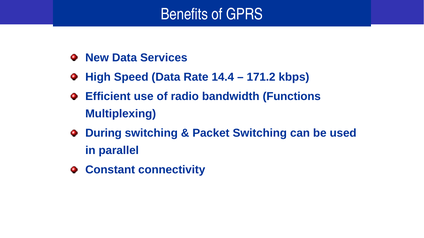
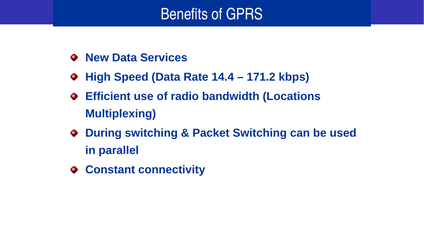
Functions: Functions -> Locations (292, 97)
